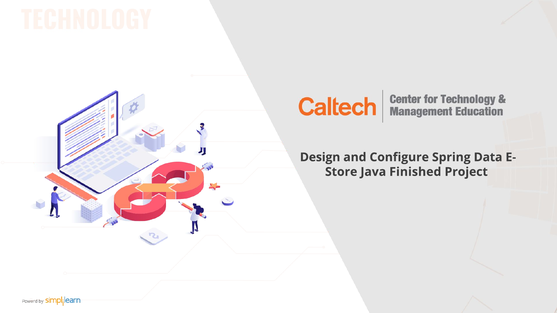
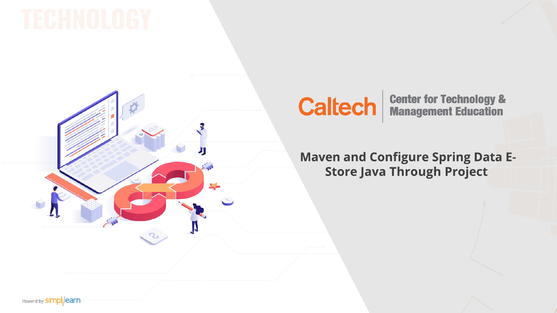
Design: Design -> Maven (320, 157)
Finished: Finished -> Through (415, 172)
